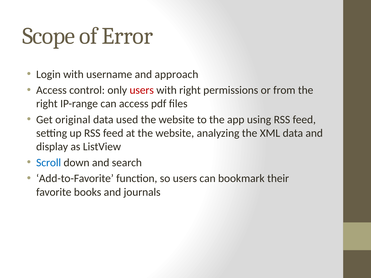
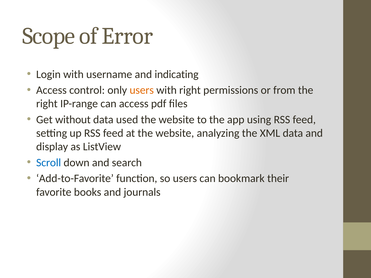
approach: approach -> indicating (177, 74)
users colour: red -> orange (142, 90)
original: original -> without (73, 120)
